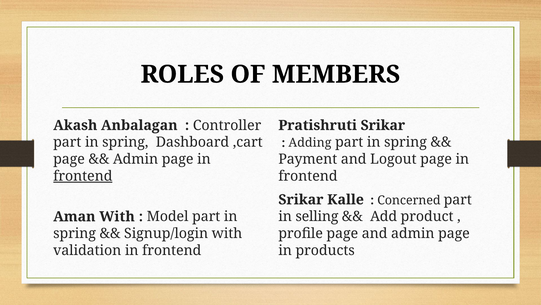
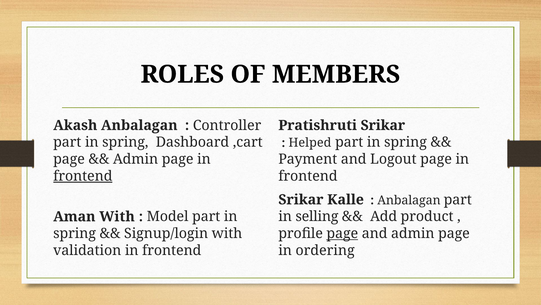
Adding: Adding -> Helped (310, 143)
Concerned: Concerned -> Anbalagan (409, 200)
page underline: none -> present (342, 233)
products: products -> ordering (325, 250)
